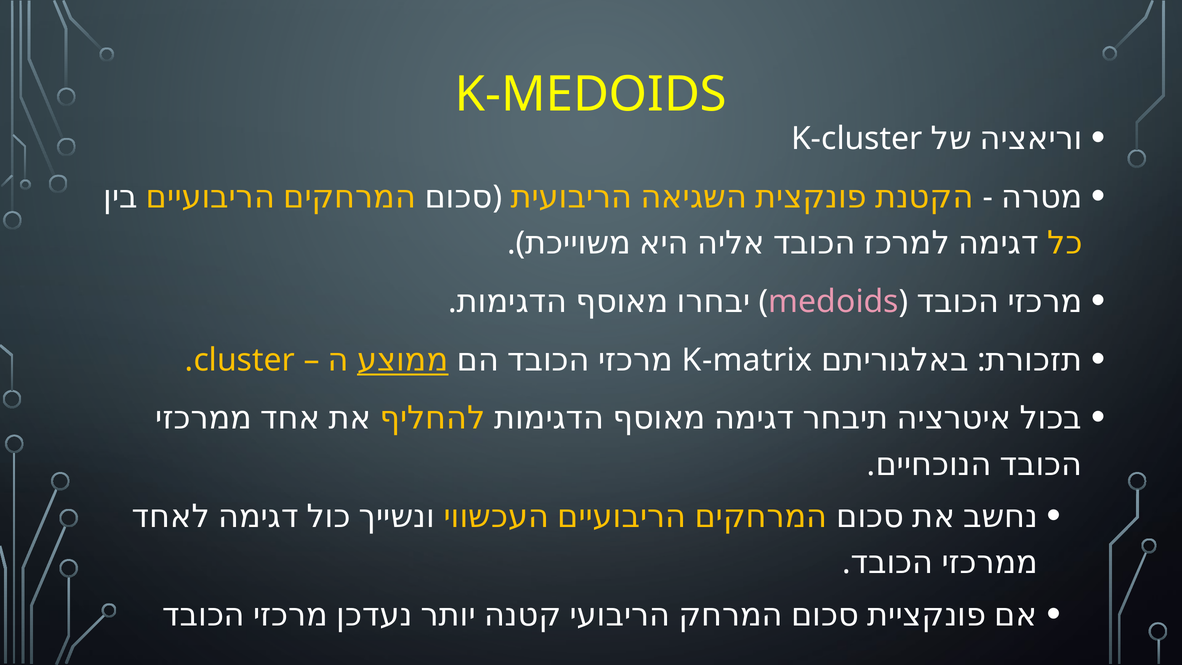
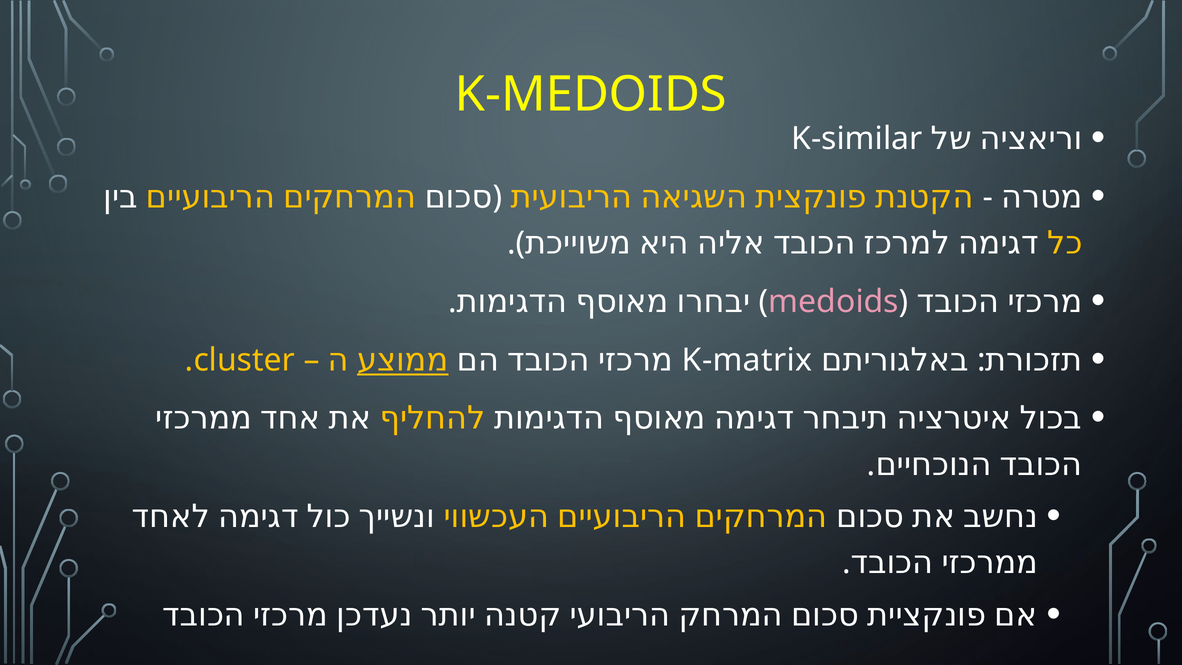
K-cluster: K-cluster -> K-similar (857, 139)
